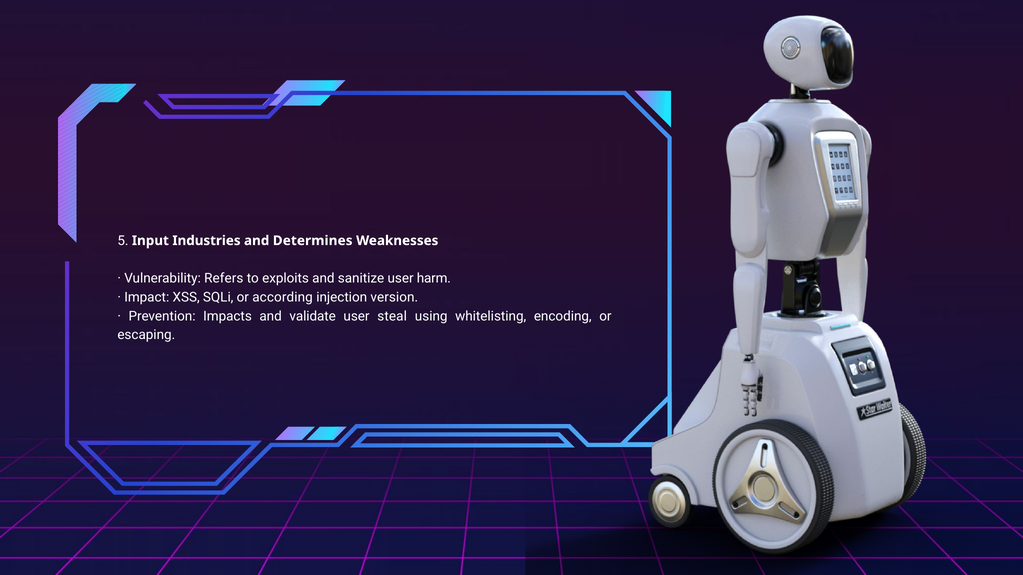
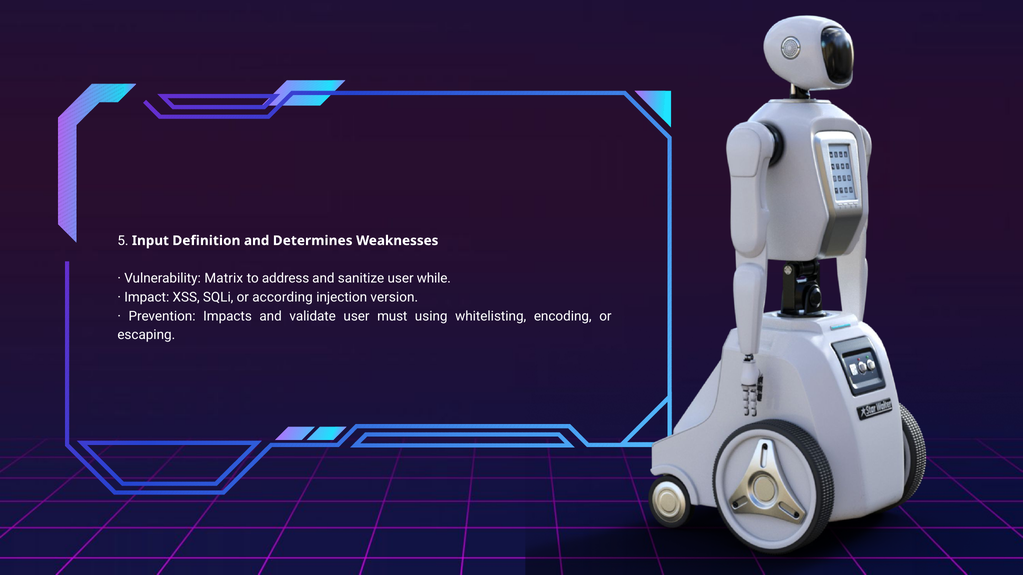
Industries: Industries -> Definition (206, 241)
Refers: Refers -> Matrix (224, 279)
exploits: exploits -> address (286, 279)
harm: harm -> while (434, 279)
steal: steal -> must (392, 316)
